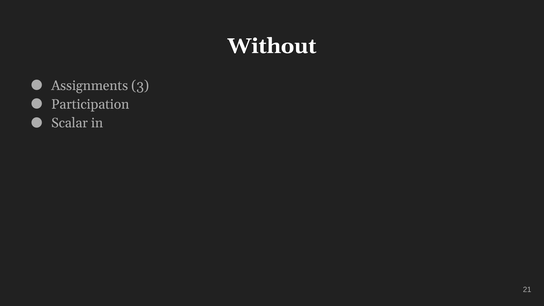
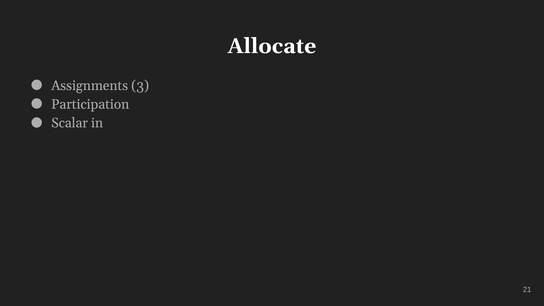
Without: Without -> Allocate (272, 46)
